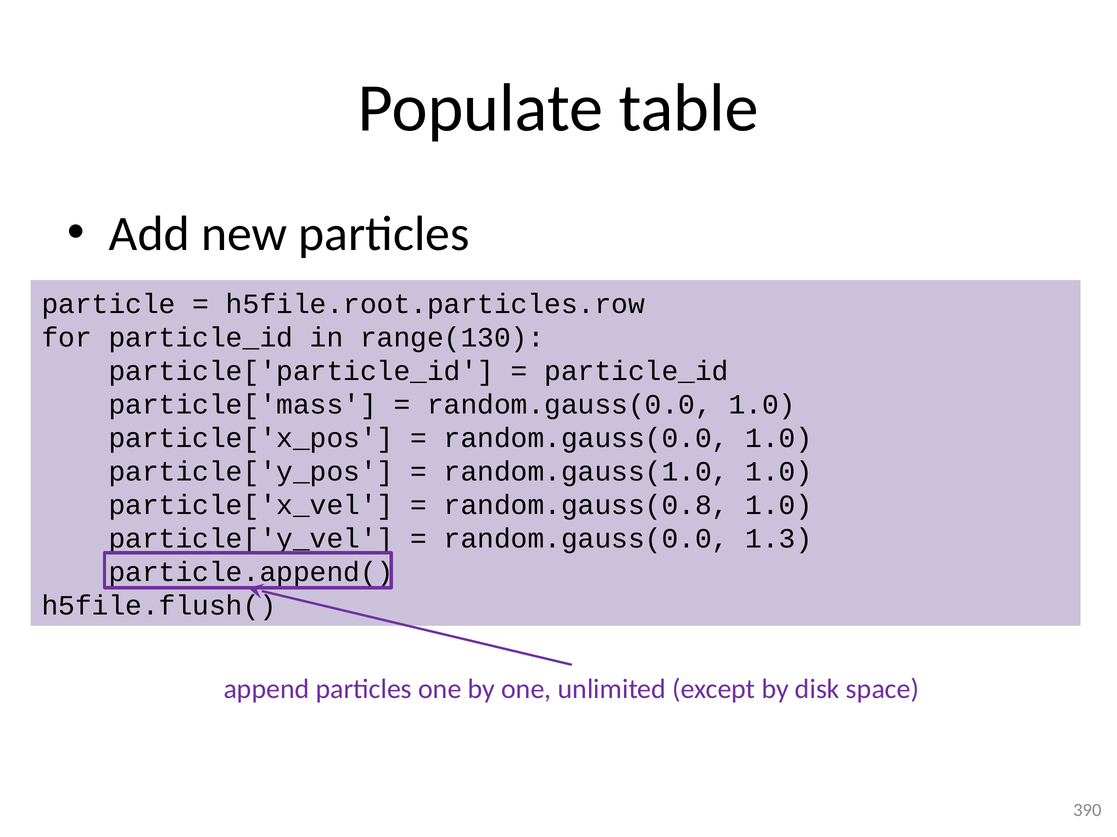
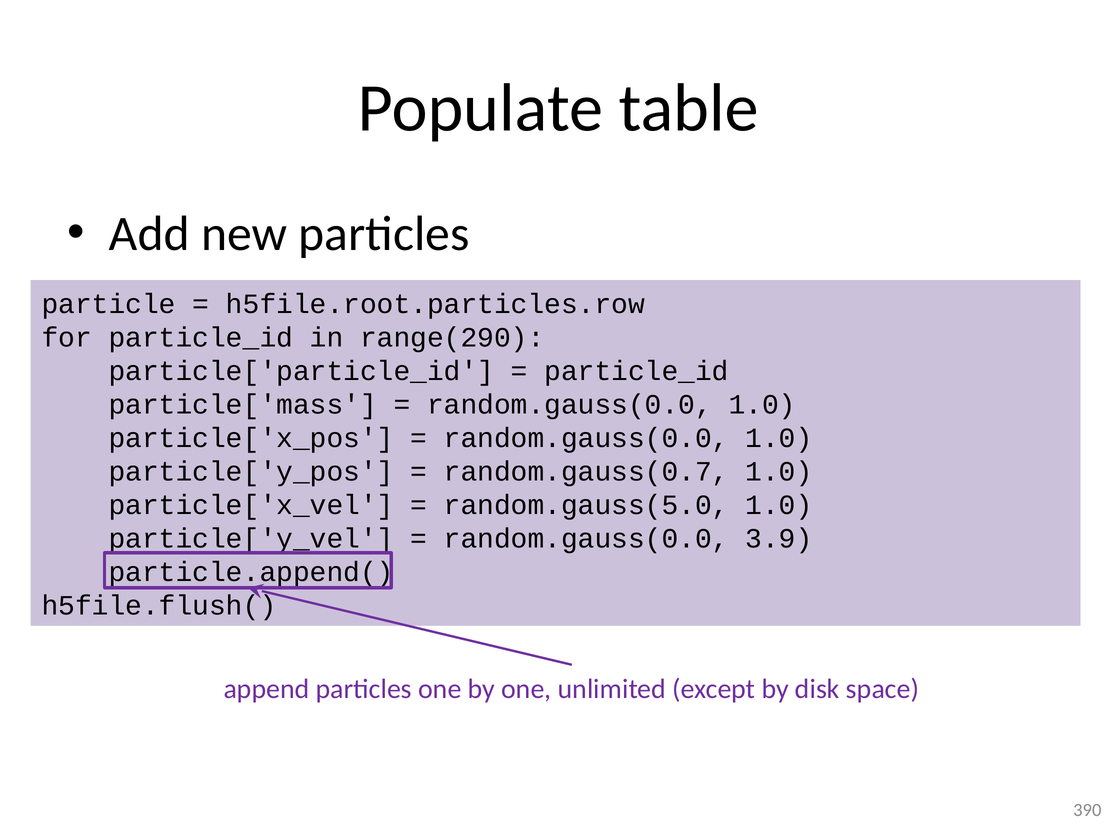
range(130: range(130 -> range(290 (452, 338)
random.gauss(1.0: random.gauss(1.0 -> random.gauss(0.7 (586, 472)
random.gauss(0.8: random.gauss(0.8 -> random.gauss(5.0 (586, 506)
1.3: 1.3 -> 3.9 (779, 539)
